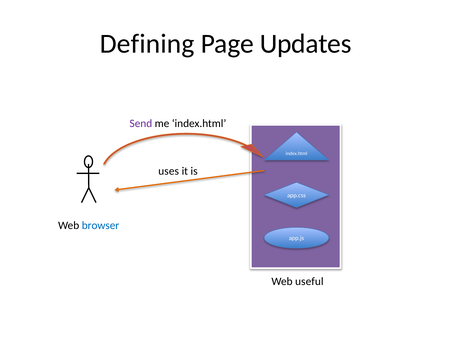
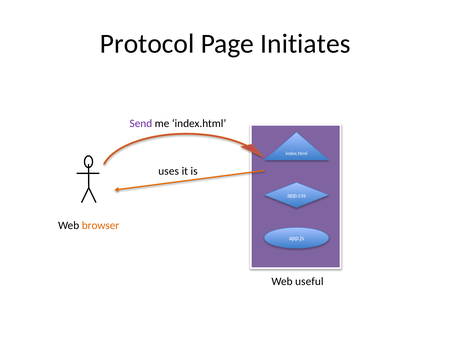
Defining: Defining -> Protocol (147, 44)
Updates: Updates -> Initiates (305, 44)
browser colour: blue -> orange (101, 226)
